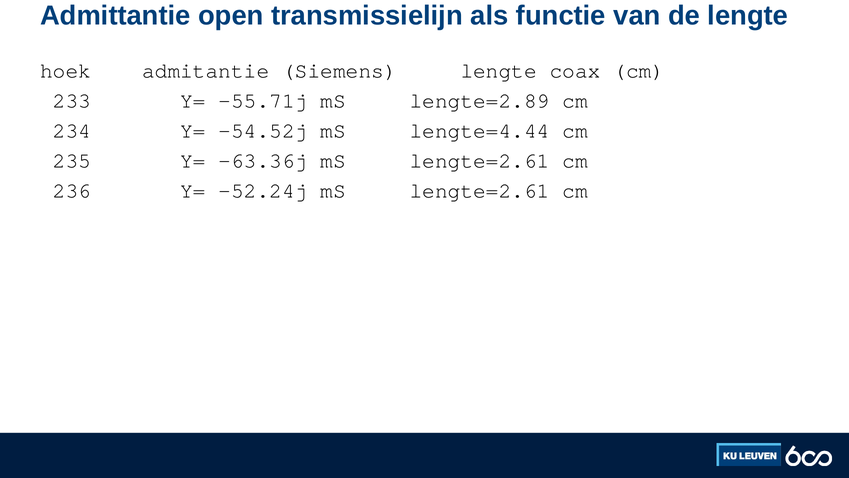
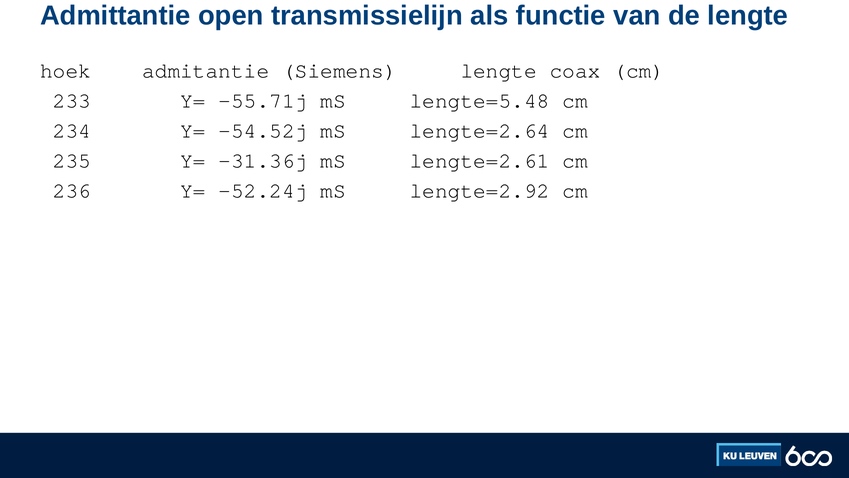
lengte=2.89: lengte=2.89 -> lengte=5.48 (480, 101)
lengte=4.44: lengte=4.44 -> lengte=2.64 (480, 131)
-63.36j: -63.36j -> -31.36j (263, 161)
-52.24j mS lengte=2.61: lengte=2.61 -> lengte=2.92 (480, 191)
